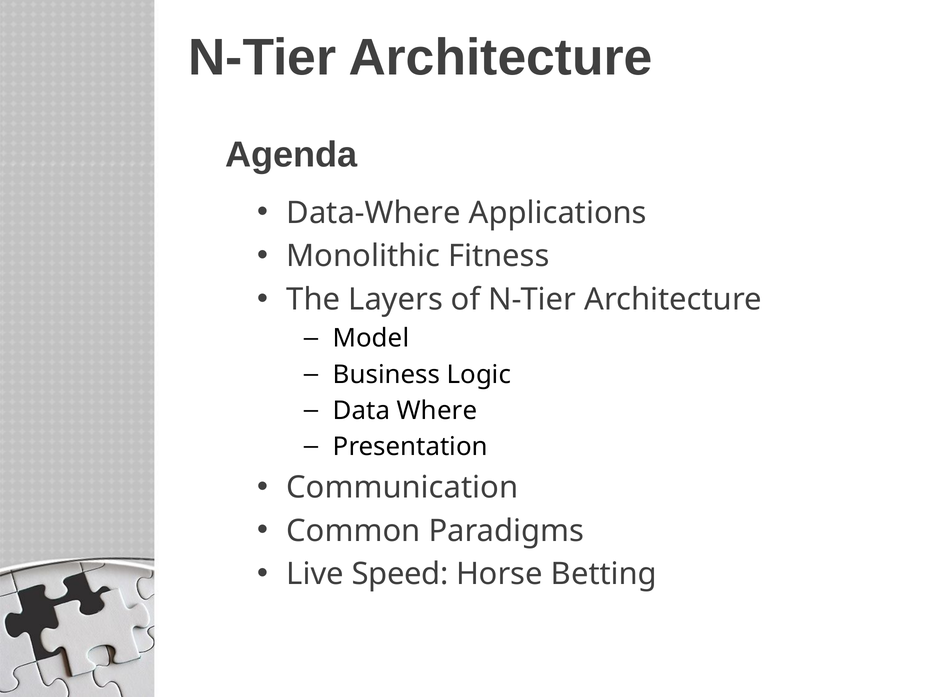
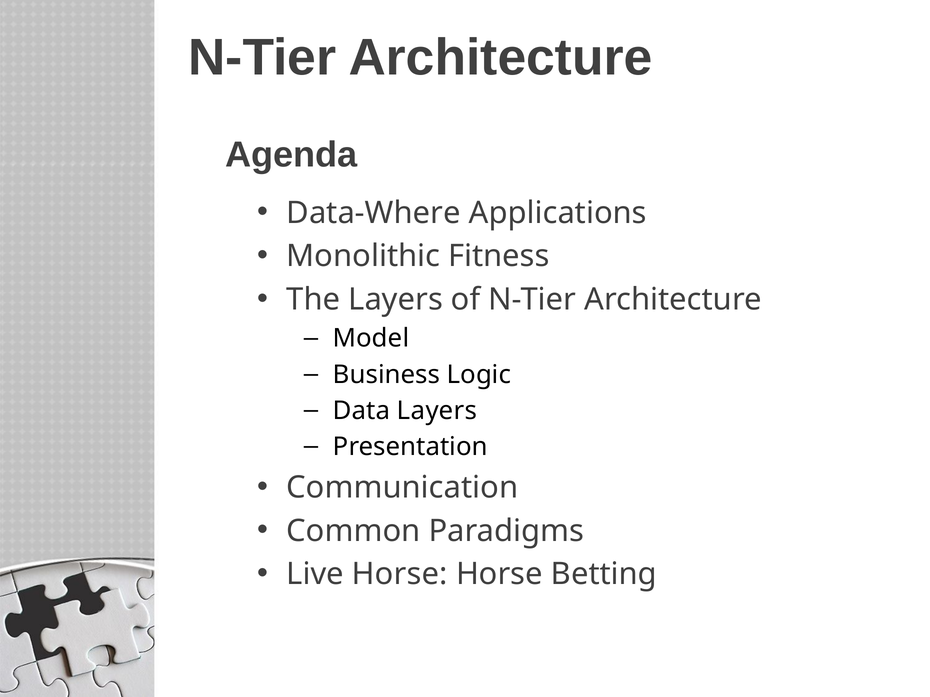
Data Where: Where -> Layers (437, 411)
Live Speed: Speed -> Horse (400, 575)
